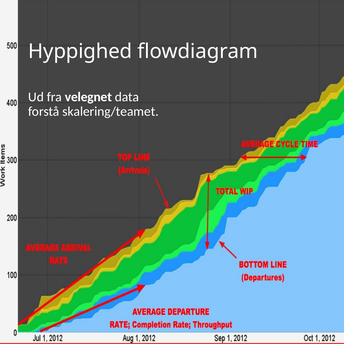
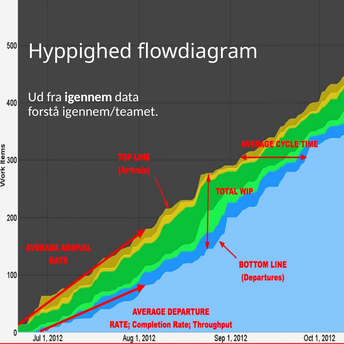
velegnet: velegnet -> igennem (88, 97)
skalering/teamet: skalering/teamet -> igennem/teamet (110, 111)
